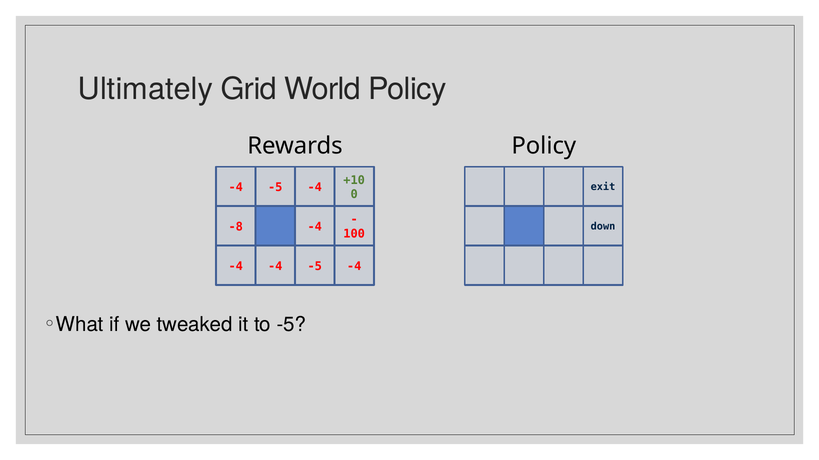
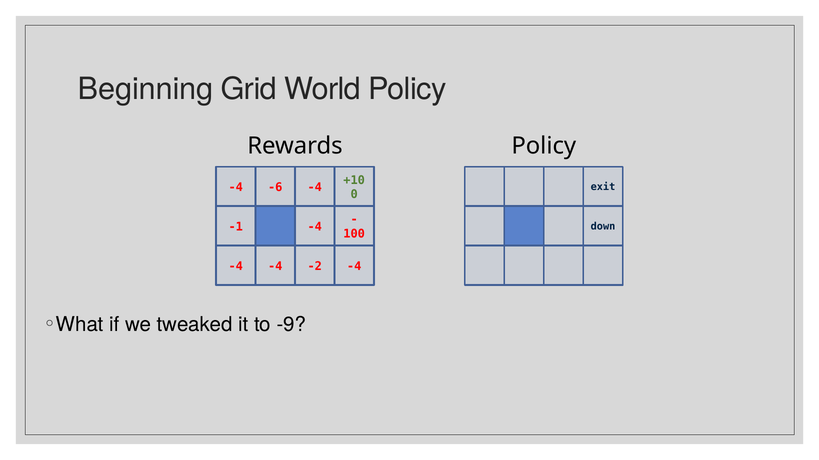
Ultimately: Ultimately -> Beginning (146, 89)
-5: -5 -> -6 (275, 188)
-8: -8 -> -1 (236, 227)
-4 -4 -5: -5 -> -2 (315, 266)
to -5: -5 -> -9 (291, 325)
